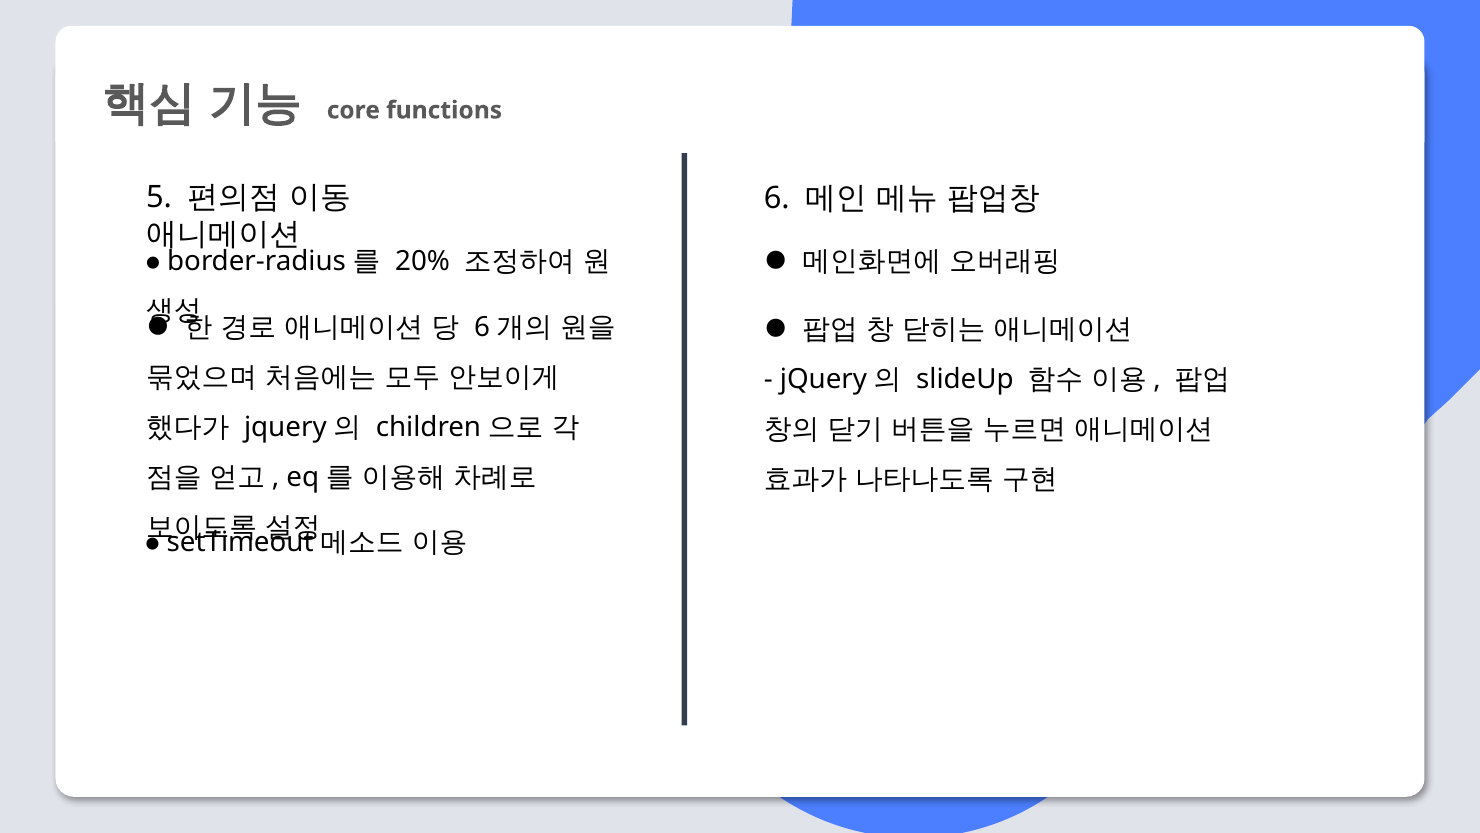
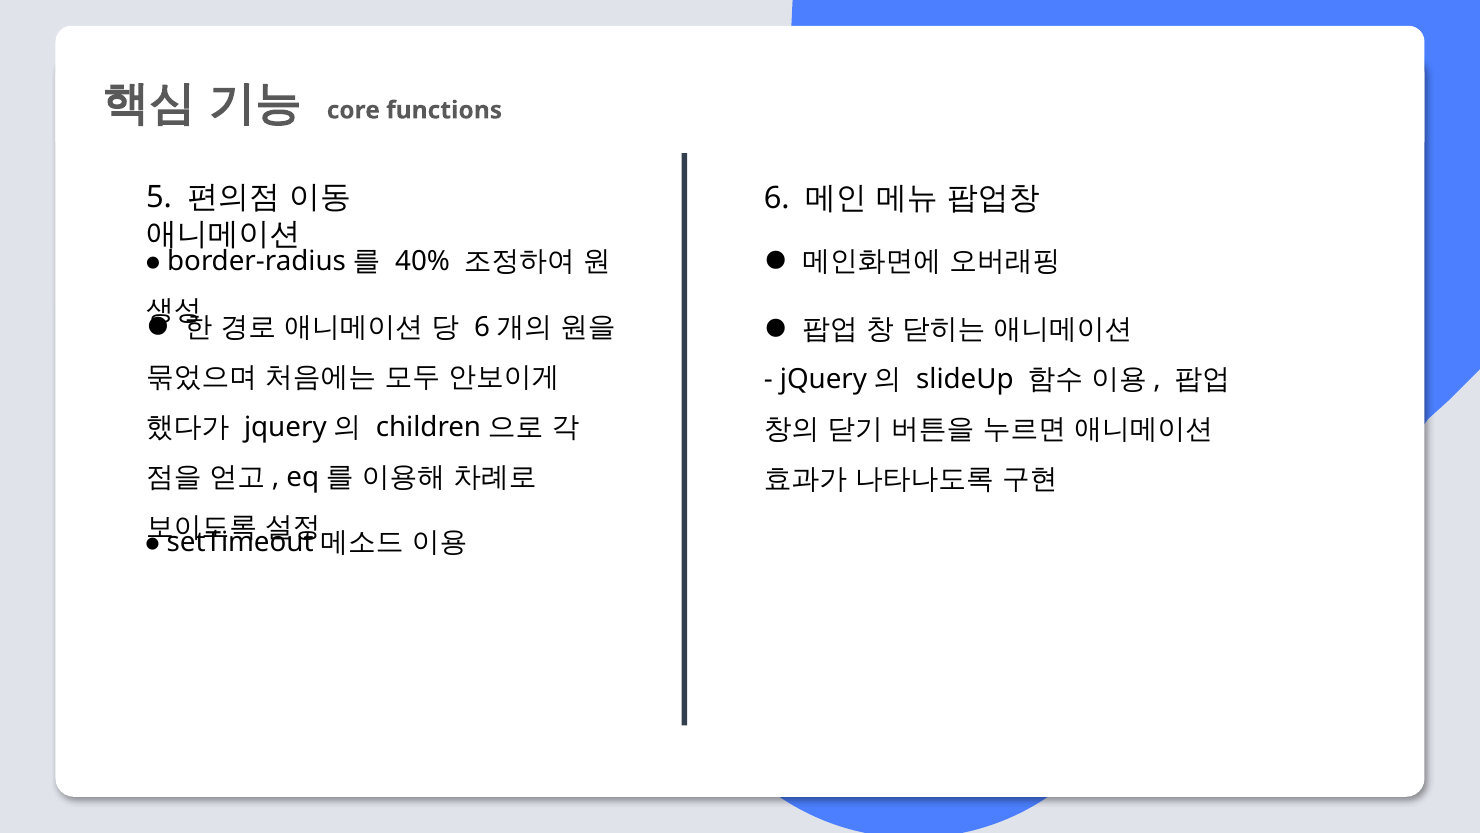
20%: 20% -> 40% (423, 261)
